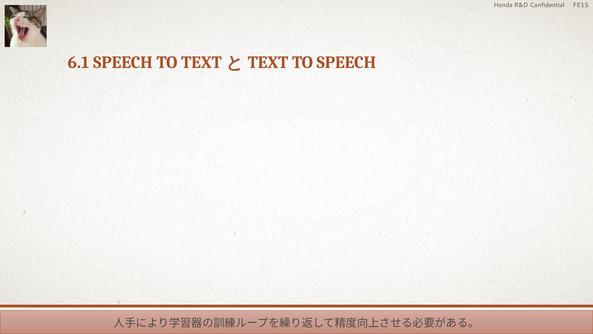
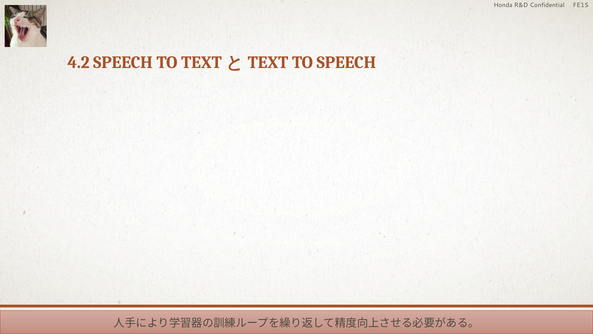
6.1: 6.1 -> 4.2 (79, 62)
